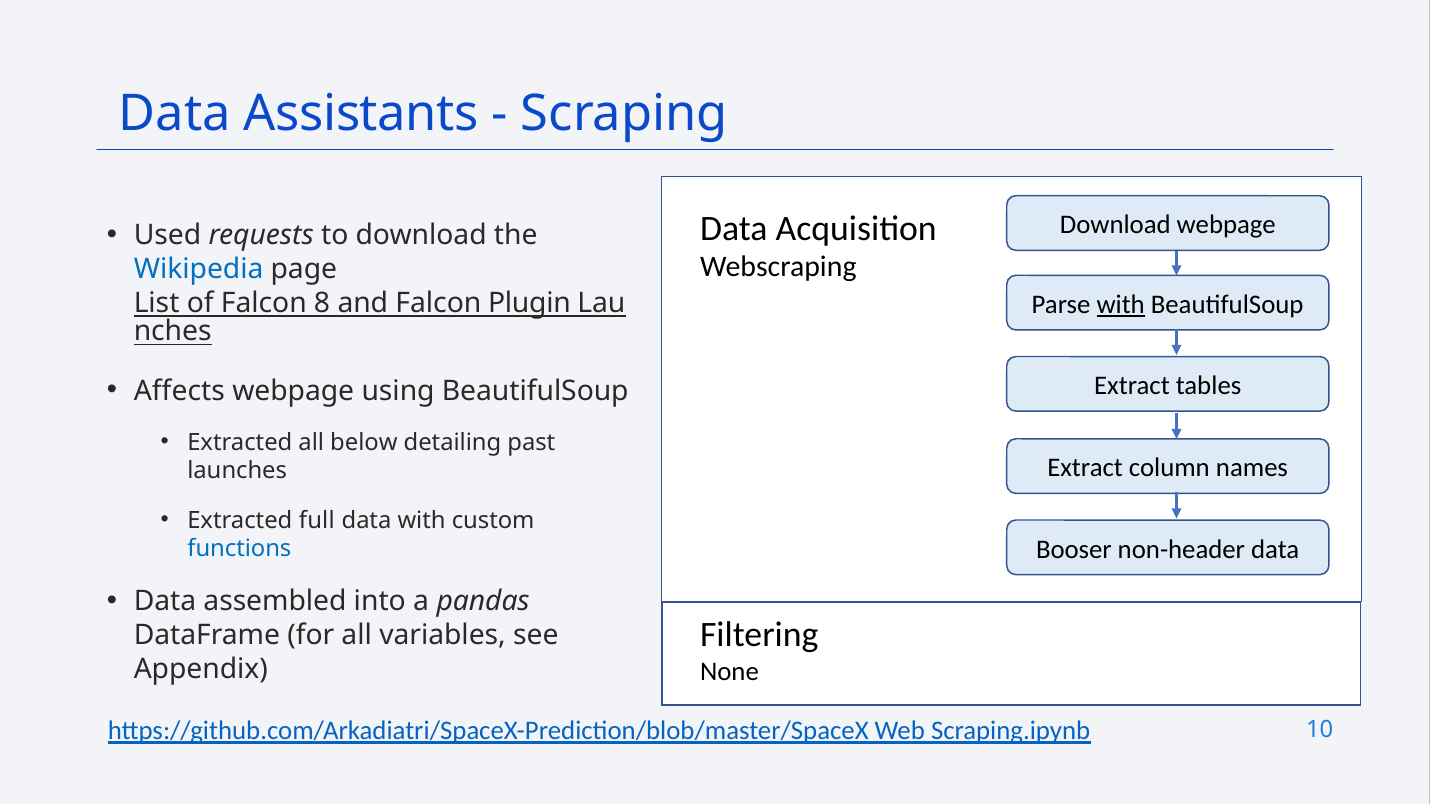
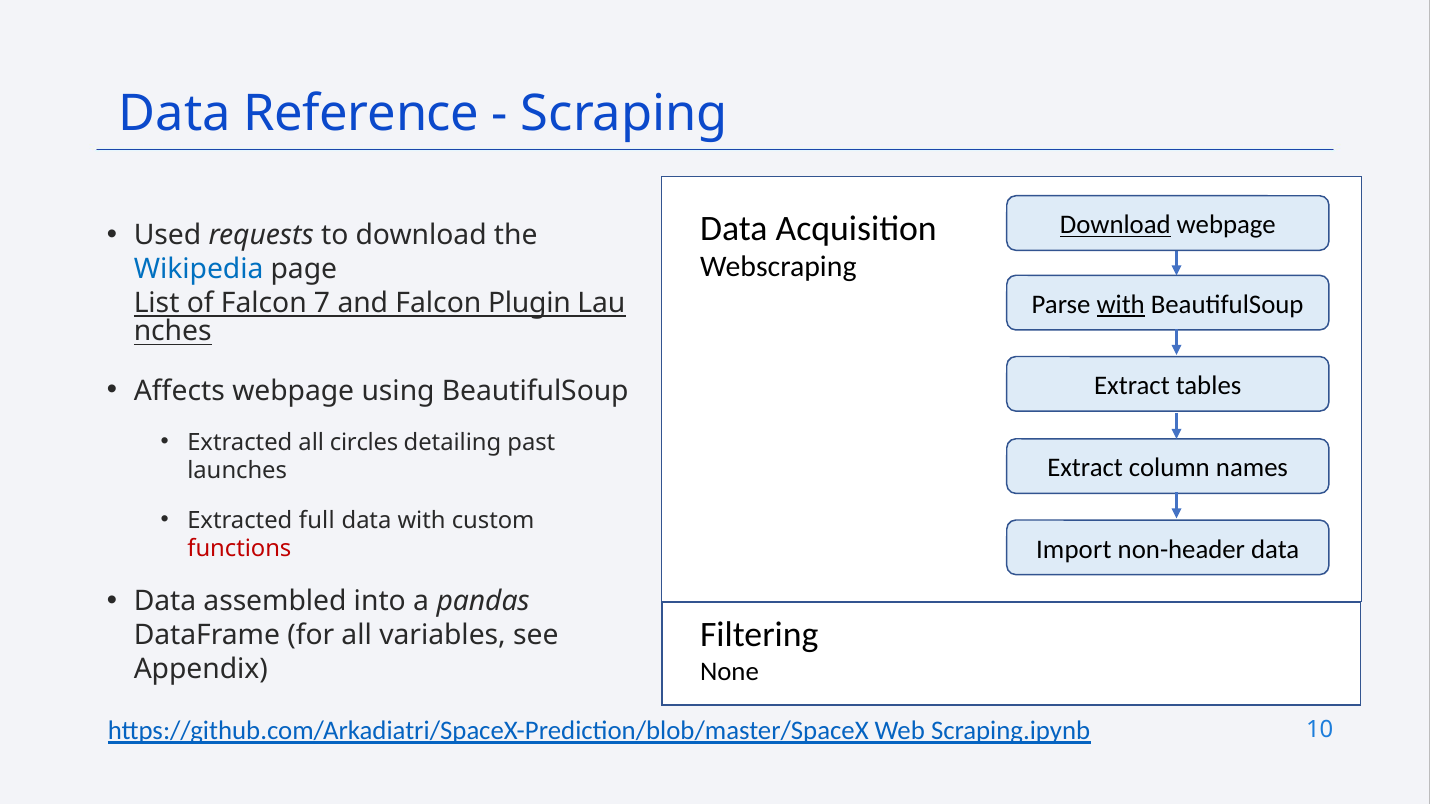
Assistants: Assistants -> Reference (361, 113)
Download underline: none -> present (1115, 225)
8: 8 -> 7 (322, 303)
below: below -> circles (364, 443)
Booser: Booser -> Import (1074, 549)
functions colour: blue -> red (239, 549)
